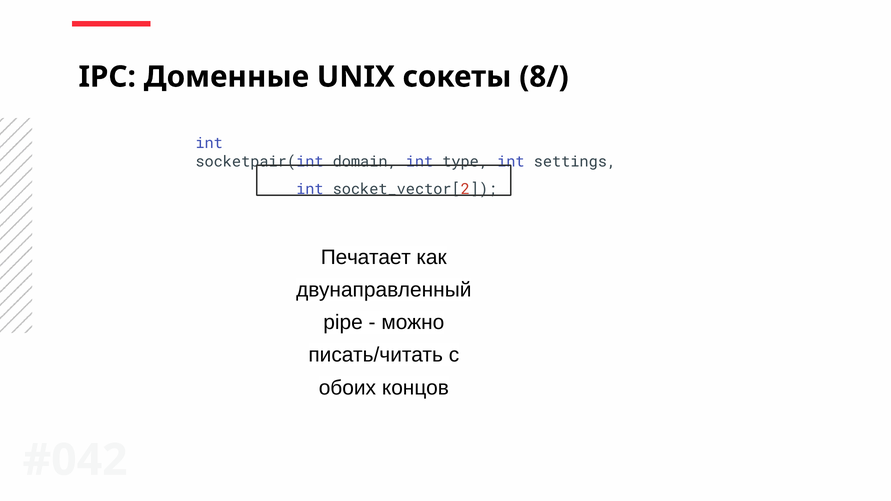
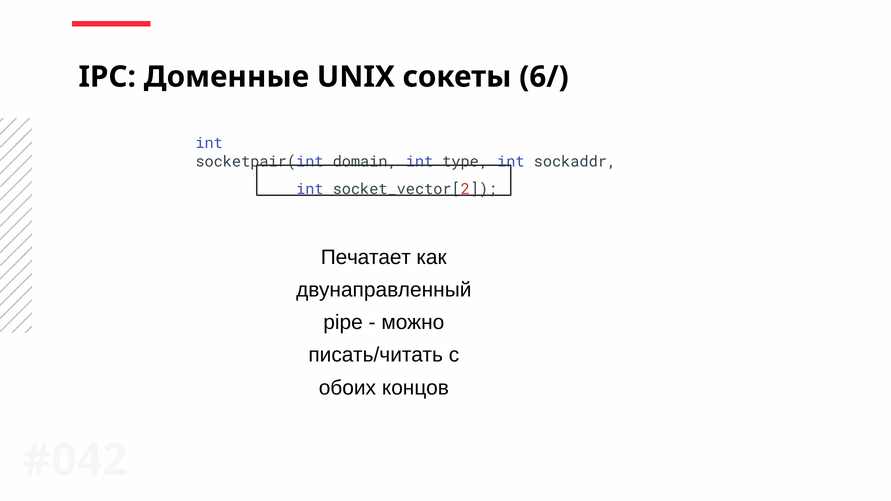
8/: 8/ -> 6/ (544, 77)
settings: settings -> sockaddr (575, 162)
